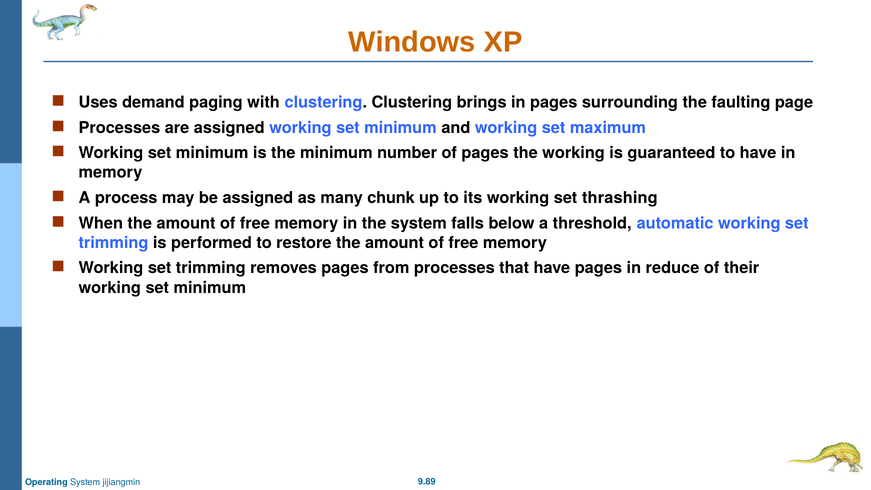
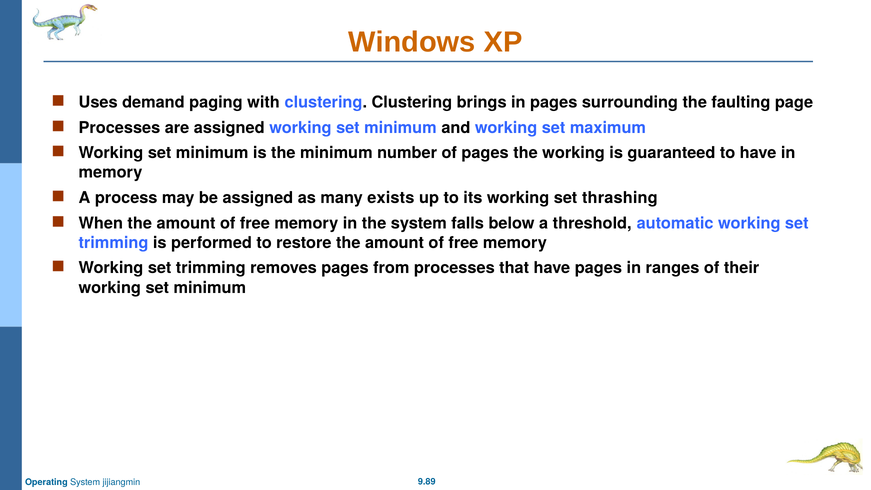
chunk: chunk -> exists (391, 198)
reduce: reduce -> ranges (672, 268)
